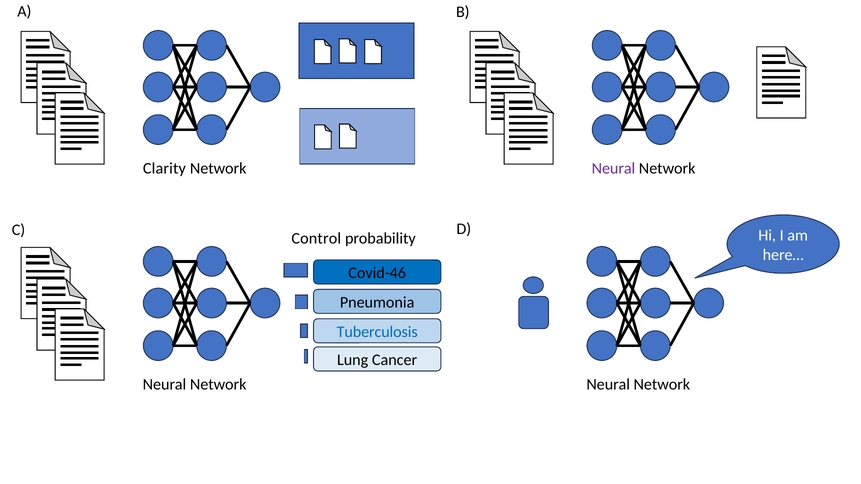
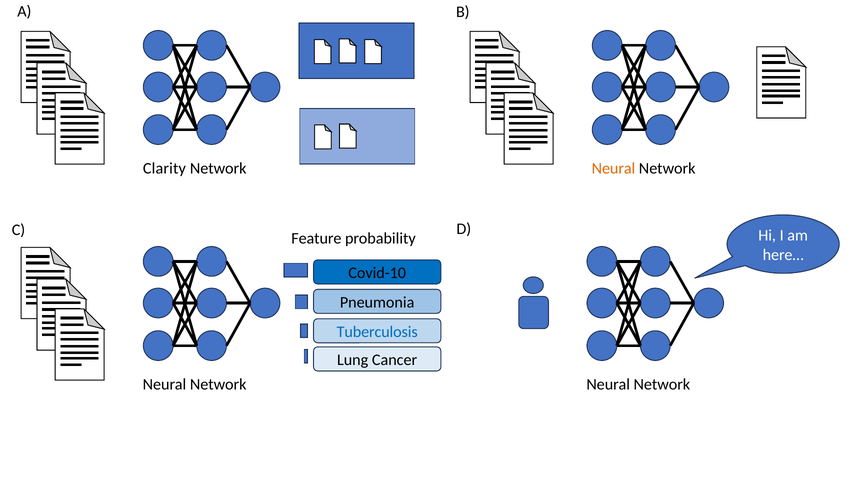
Neural colour: purple -> orange (613, 168)
Control: Control -> Feature (316, 239)
Covid-46: Covid-46 -> Covid-10 (377, 273)
